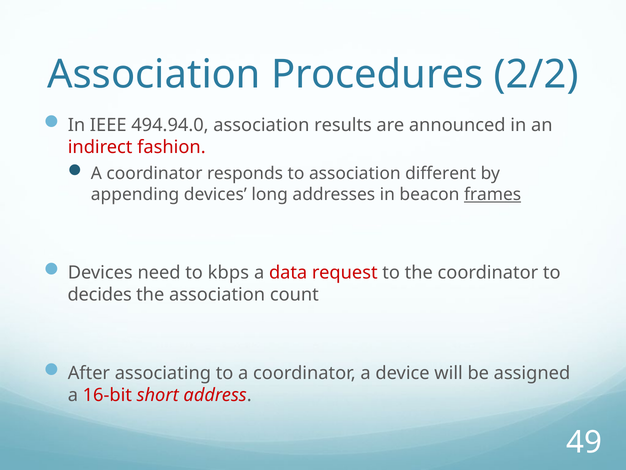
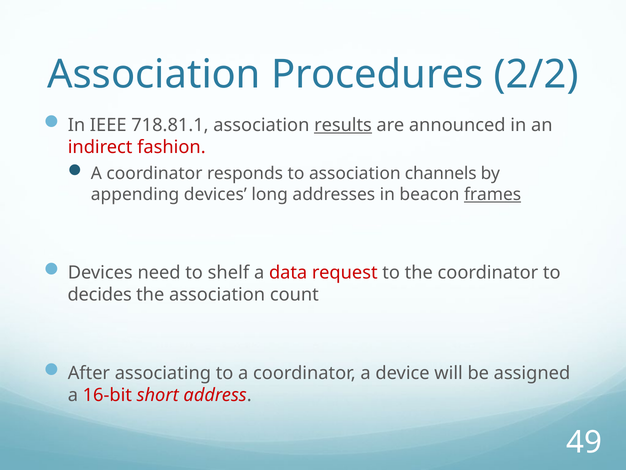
494.94.0: 494.94.0 -> 718.81.1 (170, 125)
results underline: none -> present (343, 125)
different: different -> channels (441, 173)
kbps: kbps -> shelf (228, 272)
